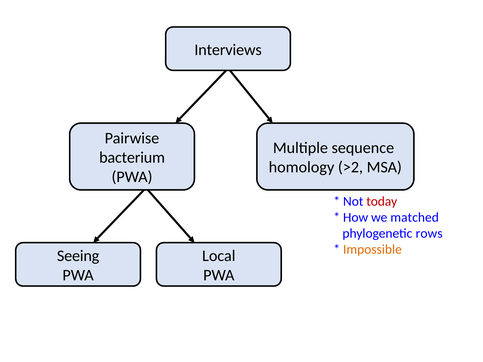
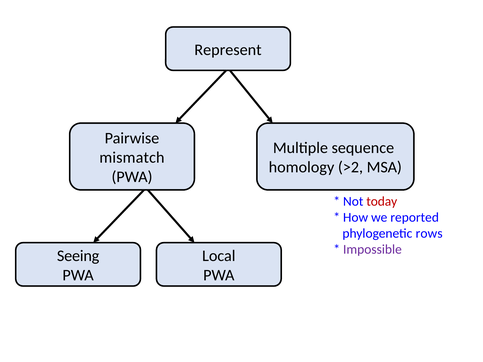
Interviews: Interviews -> Represent (228, 50)
bacterium: bacterium -> mismatch (132, 158)
matched: matched -> reported (415, 218)
Impossible colour: orange -> purple (372, 250)
